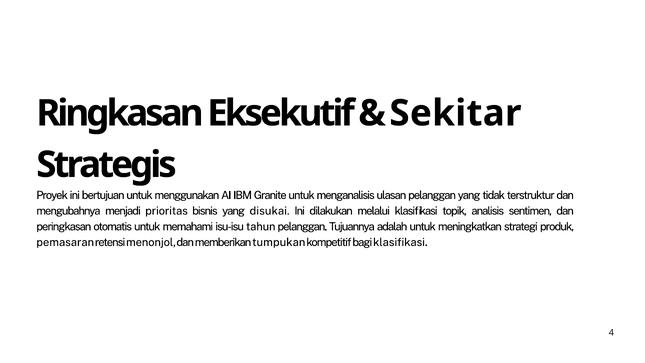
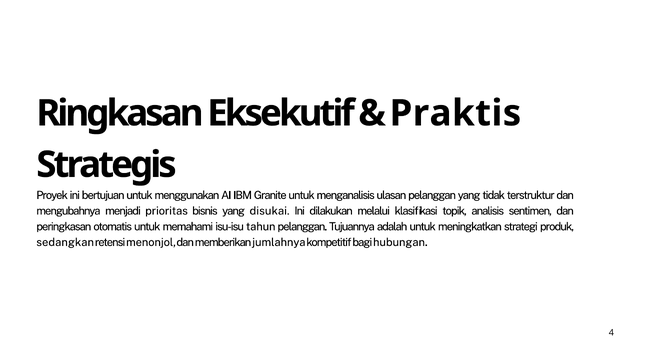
Sekitar: Sekitar -> Praktis (455, 113)
pemasaran: pemasaran -> sedangkan (65, 242)
tumpukan: tumpukan -> jumlahnya (279, 242)
bagi klasifikasi: klasifikasi -> hubungan (400, 242)
